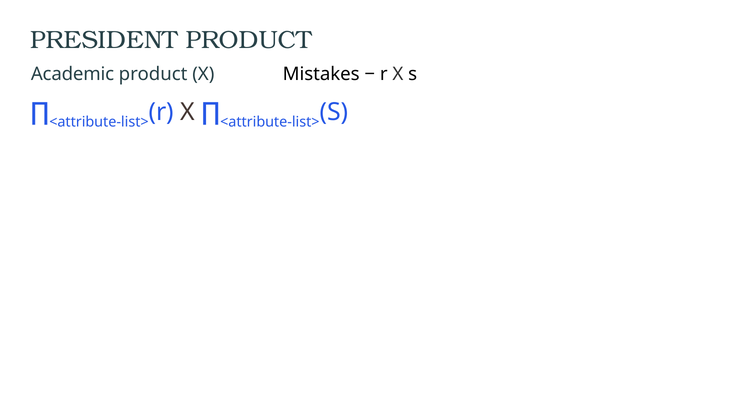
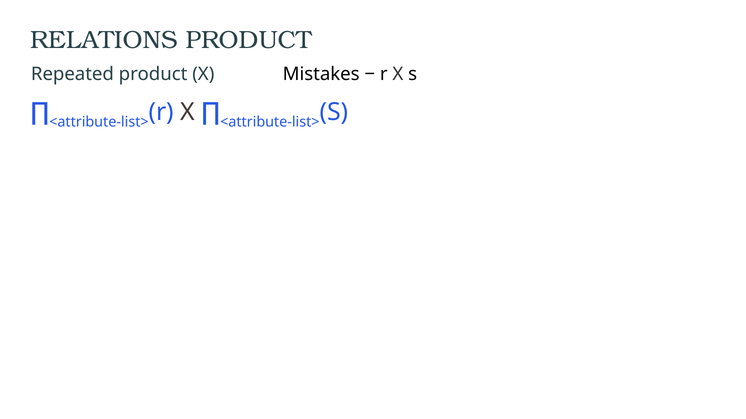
PRESIDENT: PRESIDENT -> RELATIONS (104, 40)
Academic: Academic -> Repeated (72, 74)
